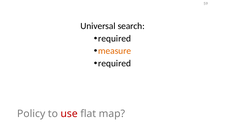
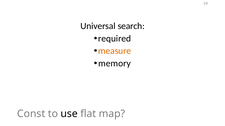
required: required -> memory (115, 64)
Policy: Policy -> Const (31, 114)
use colour: red -> black (69, 114)
